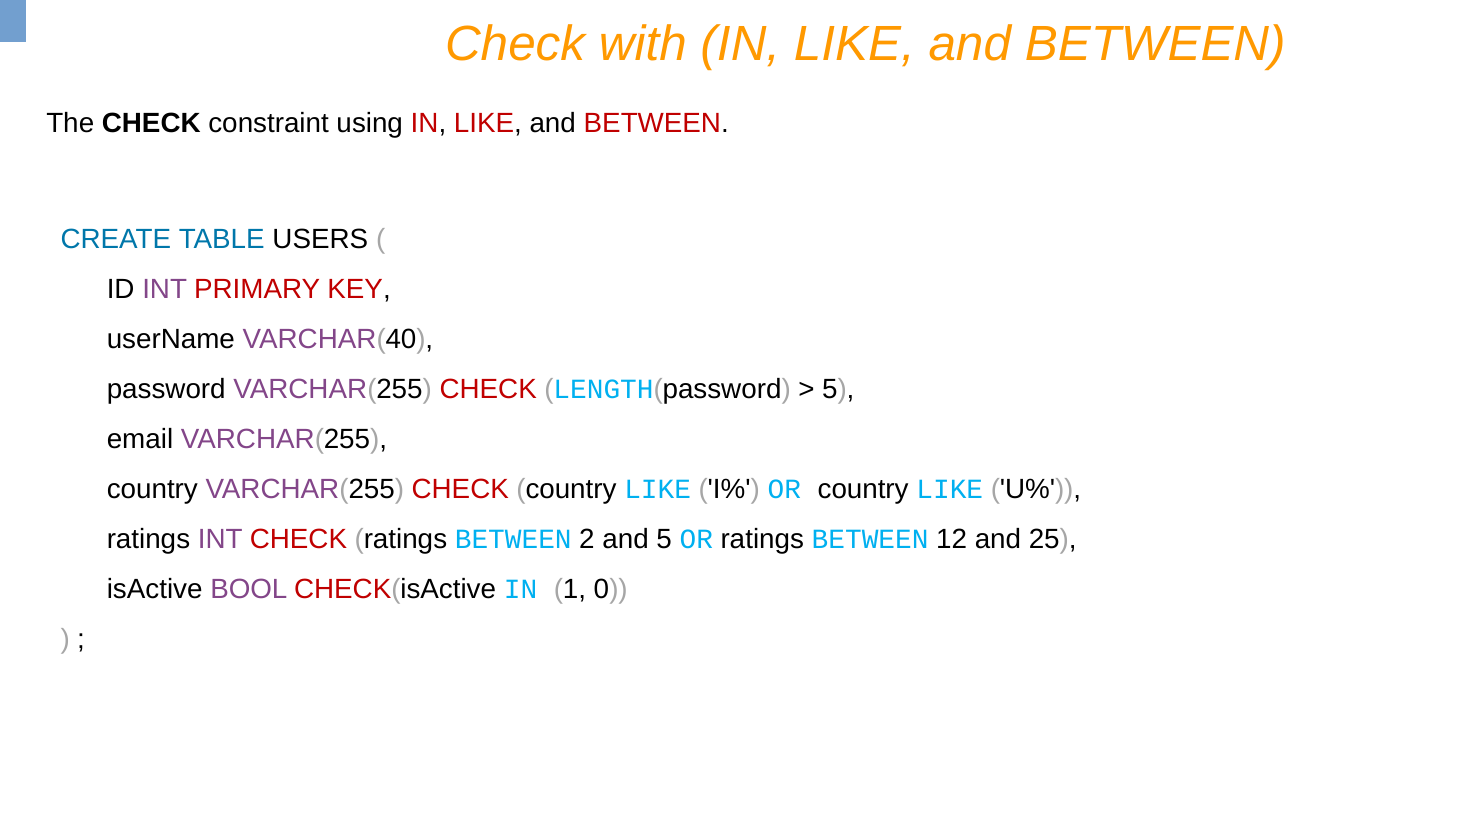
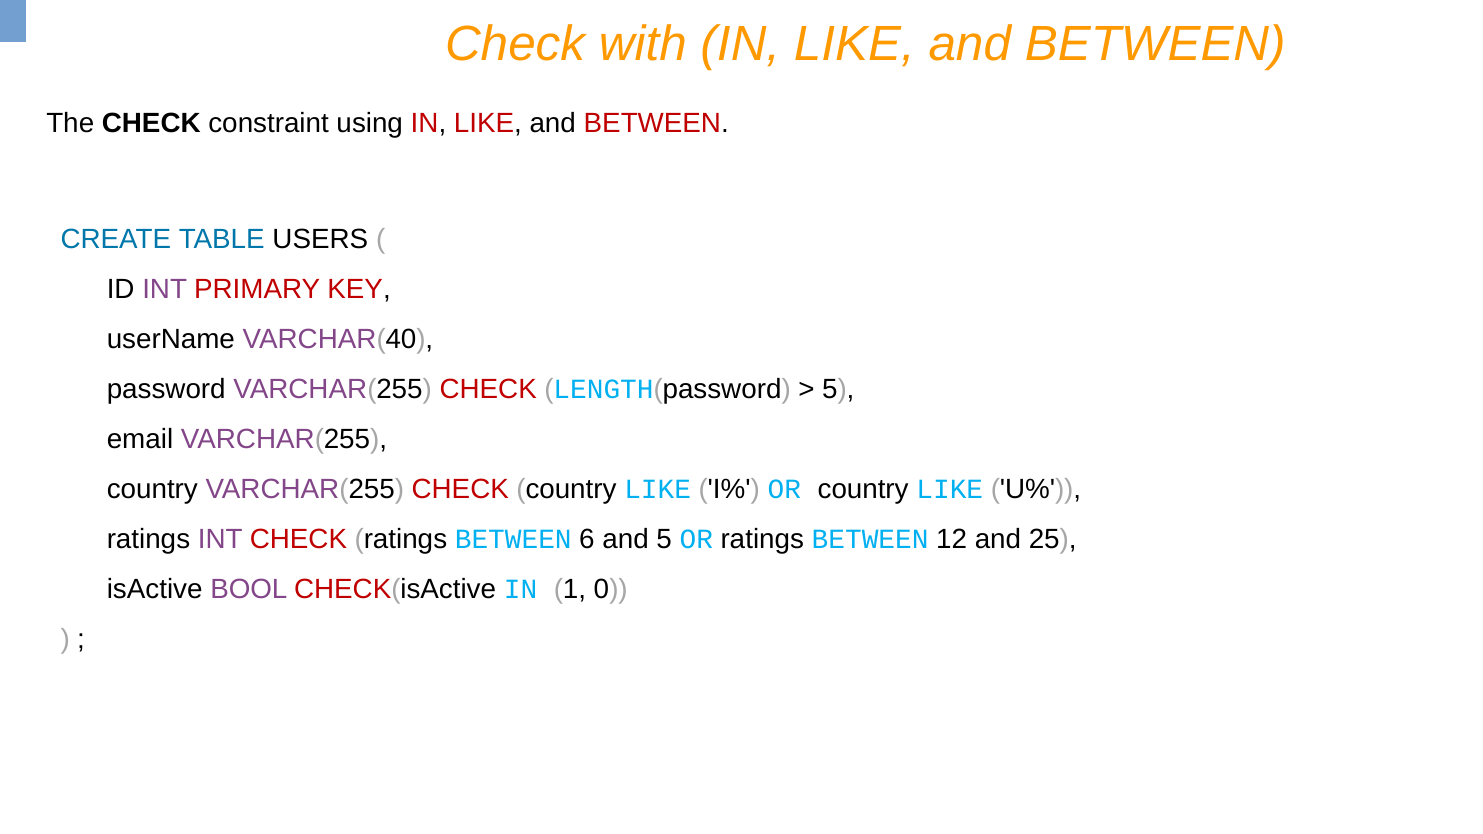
2: 2 -> 6 (587, 539)
